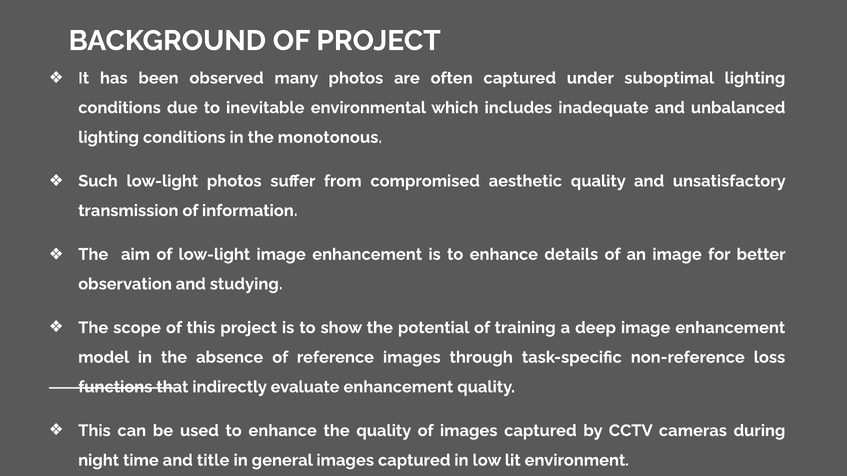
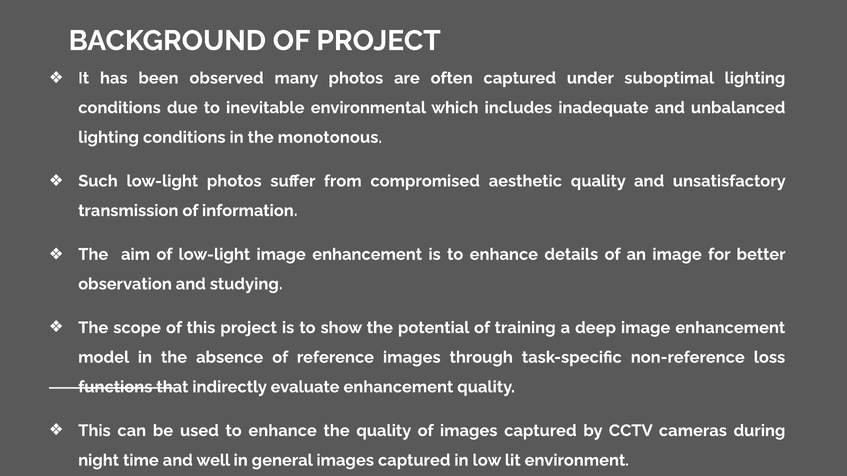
title: title -> well (213, 461)
